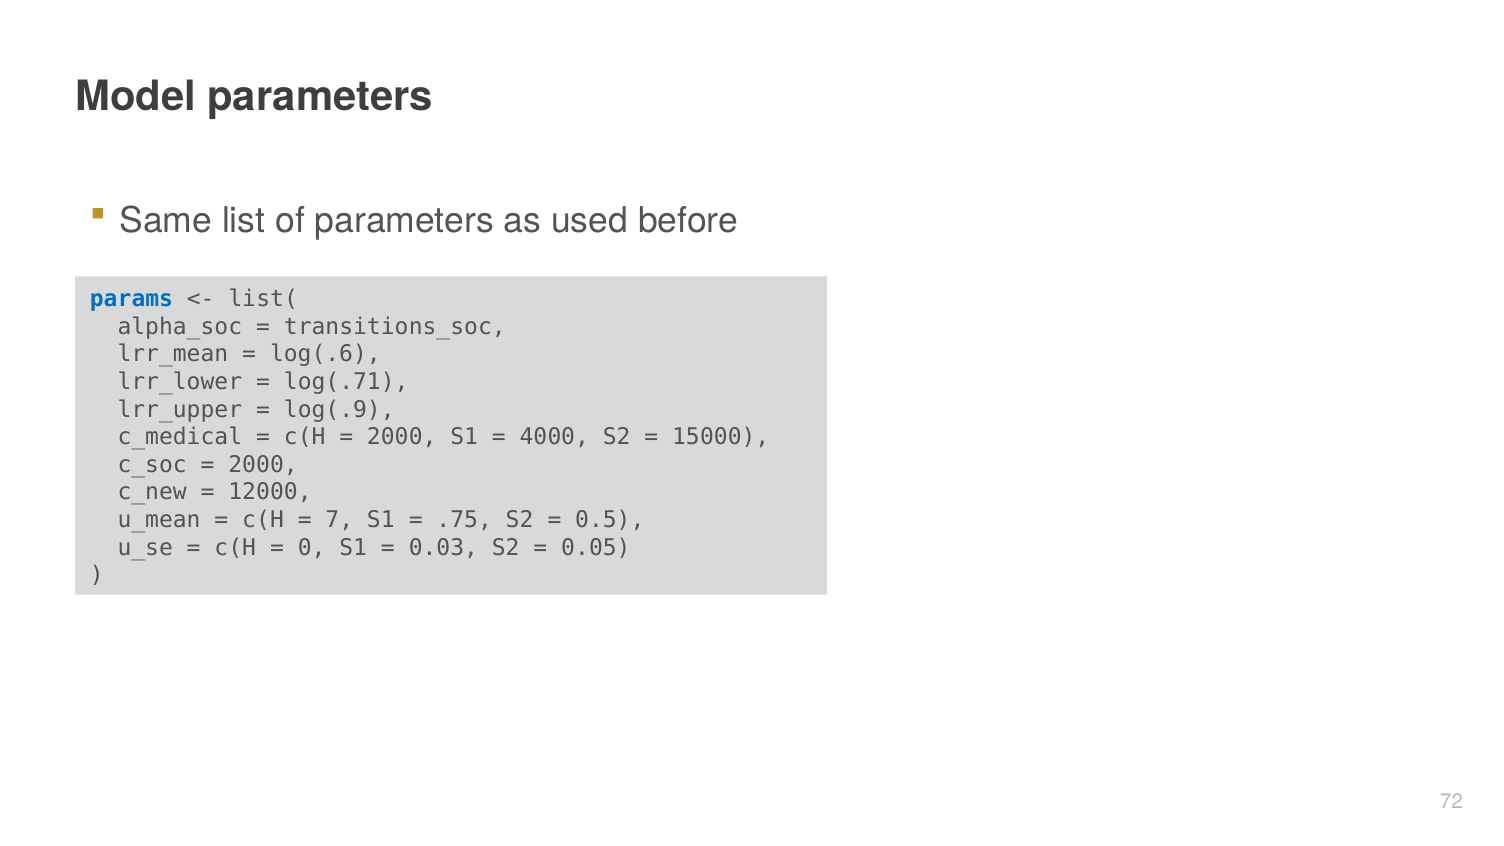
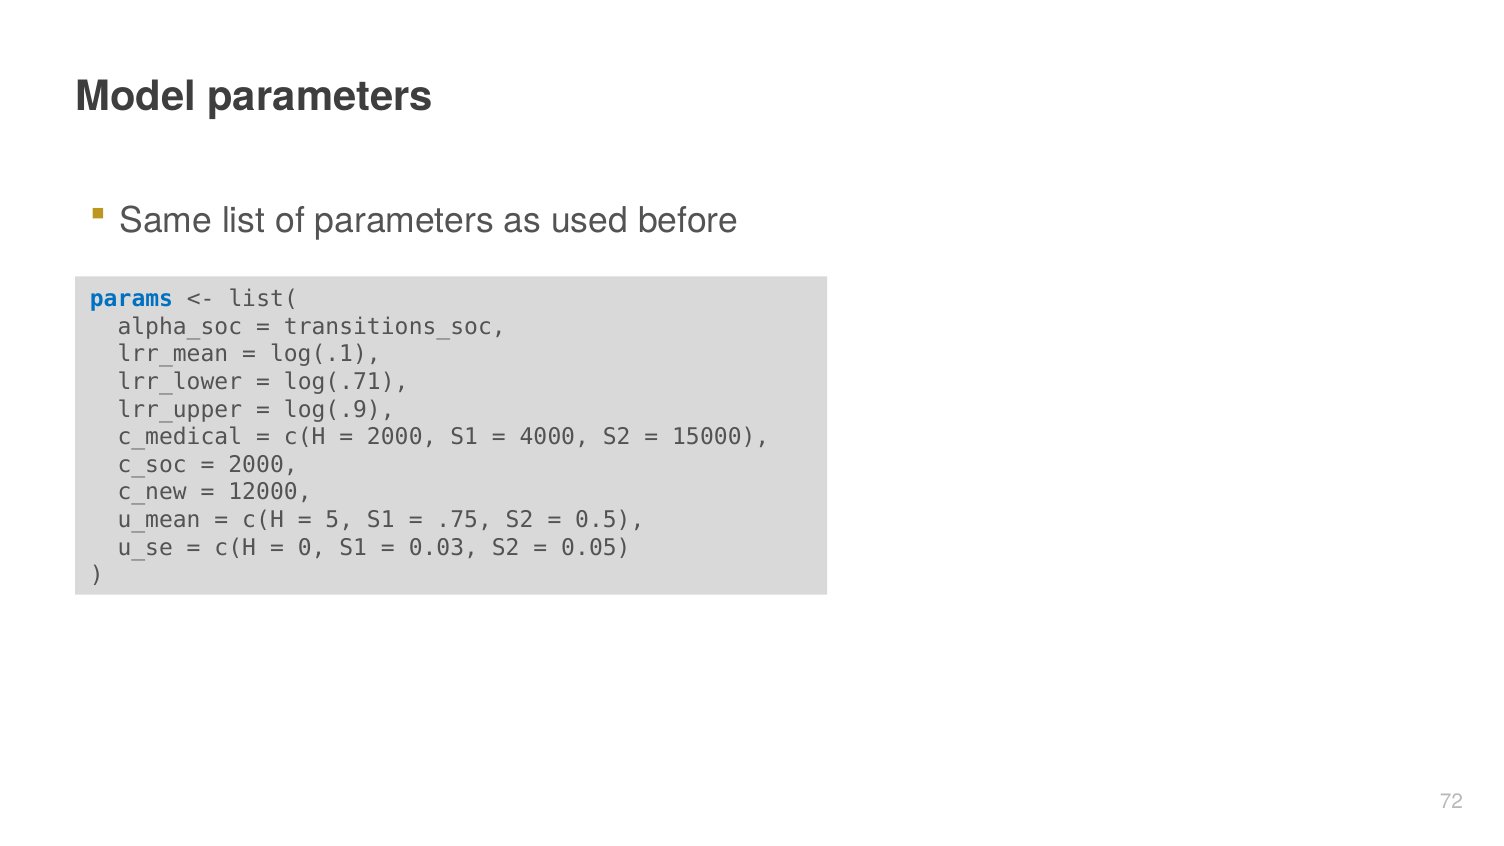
log(.6: log(.6 -> log(.1 (325, 354)
7: 7 -> 5 (339, 520)
